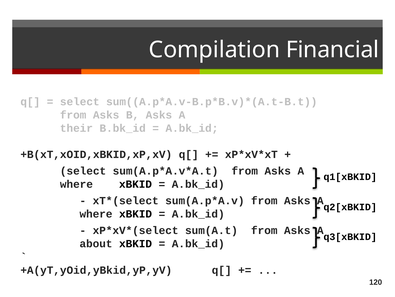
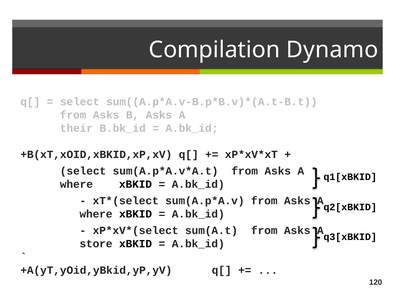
Financial: Financial -> Dynamo (332, 50)
about: about -> store (96, 243)
